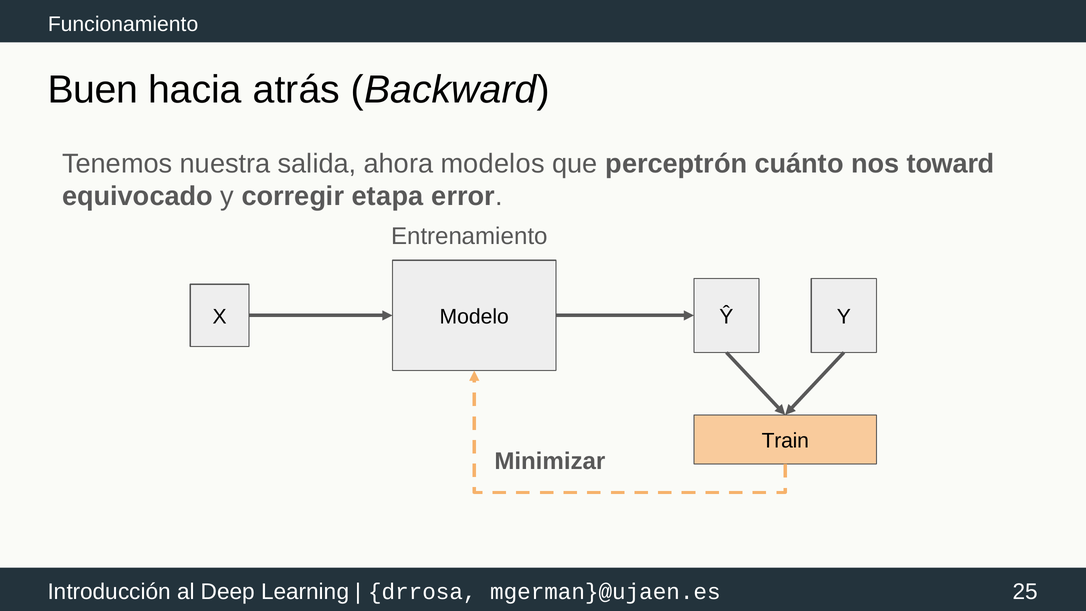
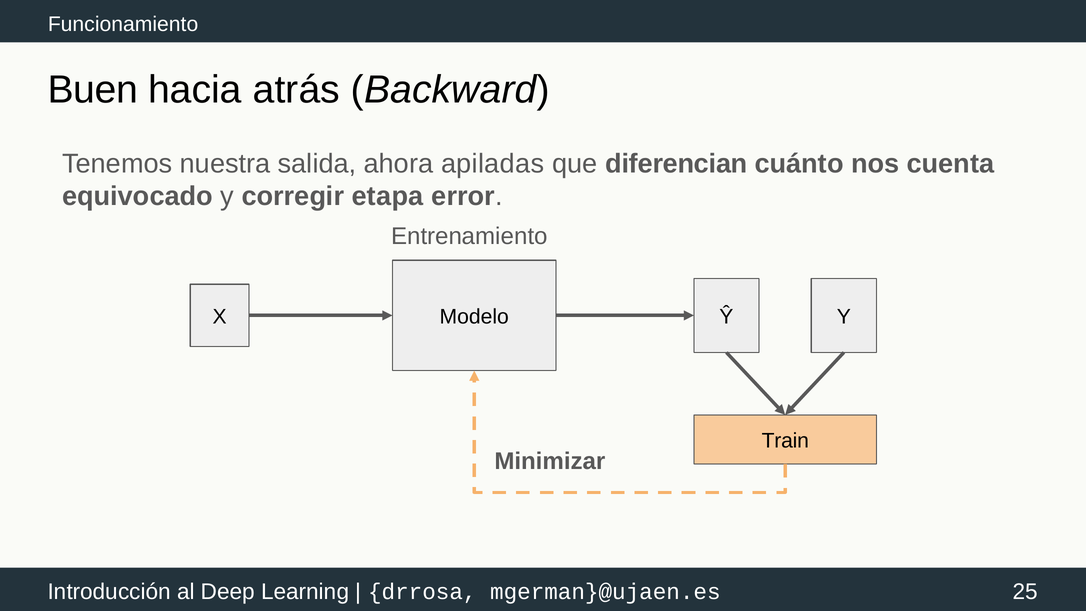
modelos: modelos -> apiladas (493, 164)
perceptrón: perceptrón -> diferencian (676, 164)
toward: toward -> cuenta (950, 164)
